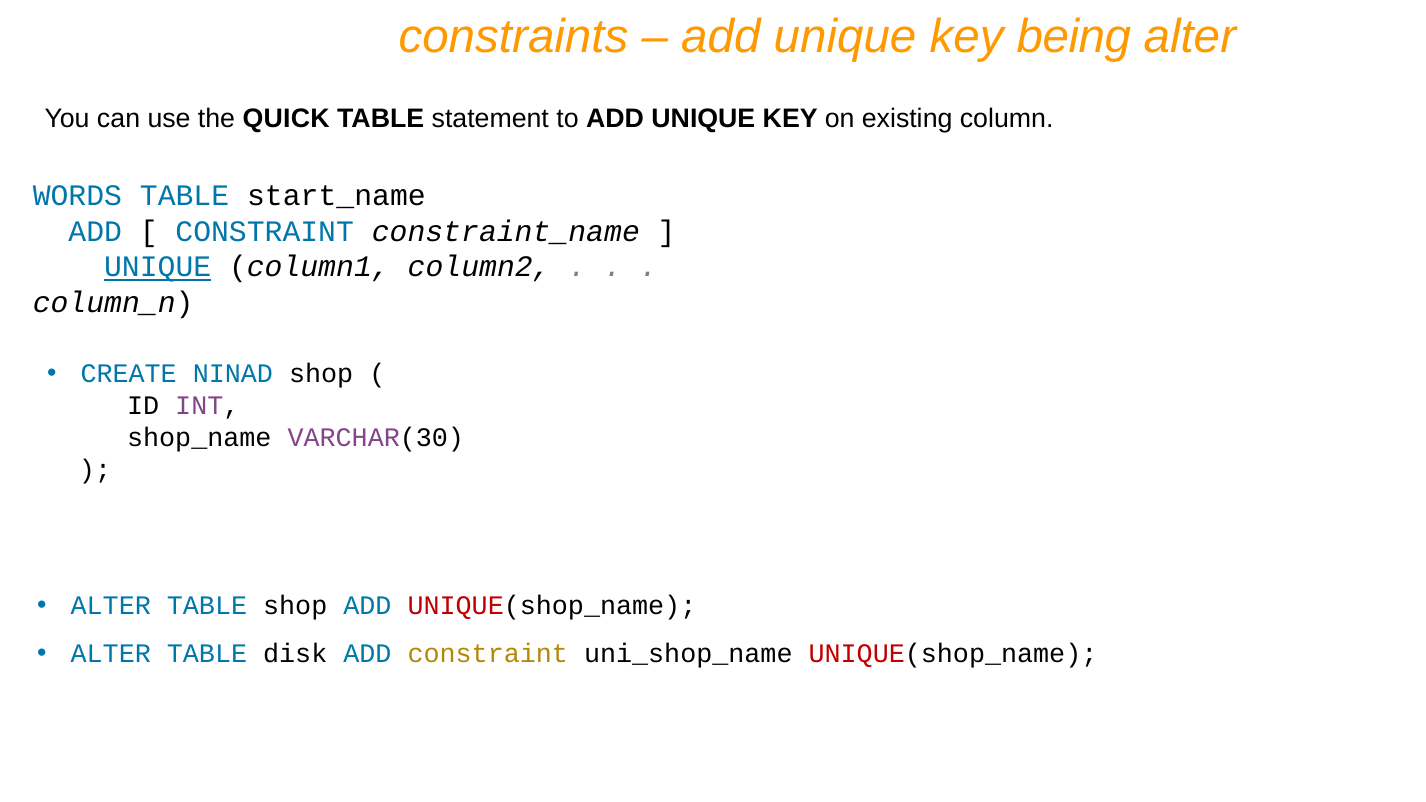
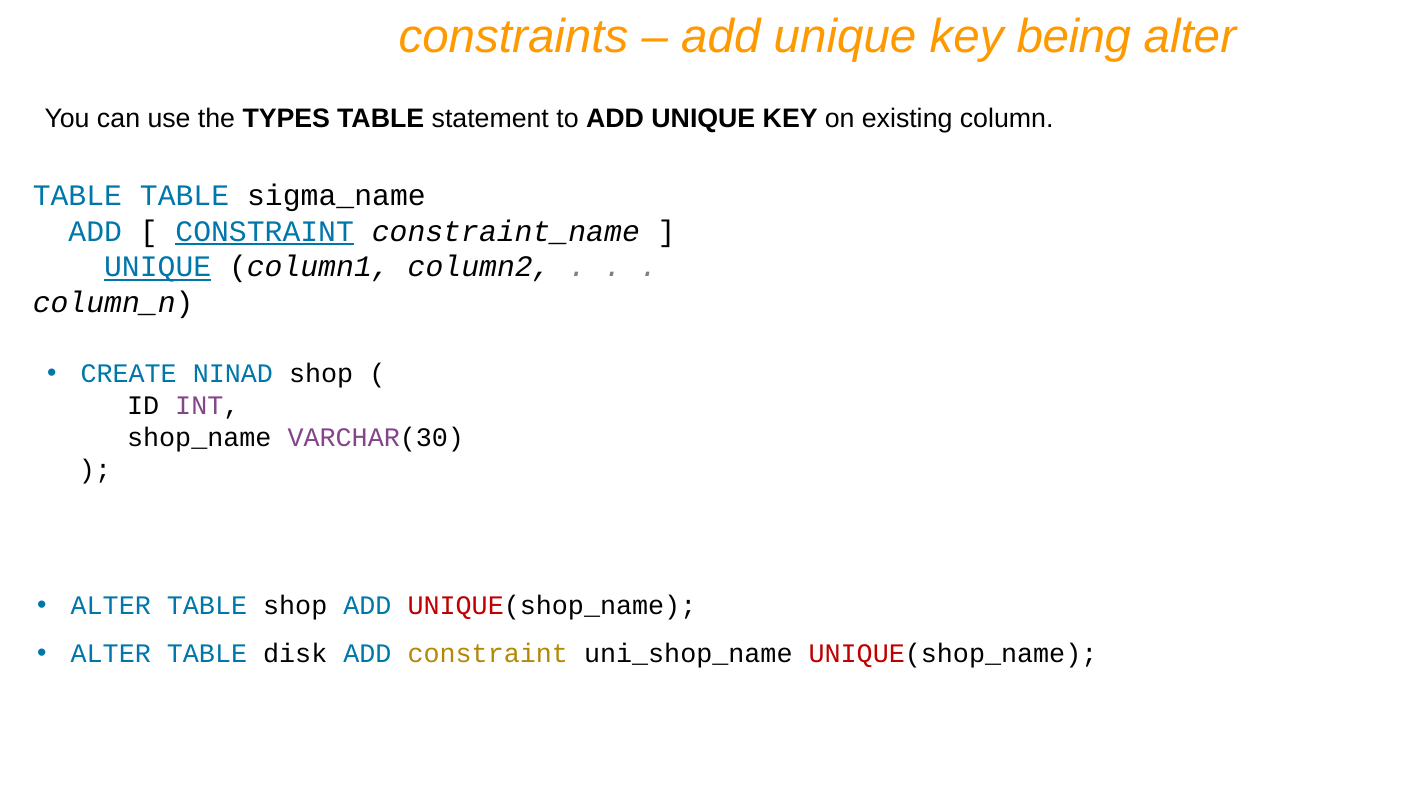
QUICK: QUICK -> TYPES (286, 119)
WORDS: WORDS -> TABLE (77, 196)
start_name: start_name -> sigma_name (336, 196)
CONSTRAINT underline: none -> present (265, 231)
